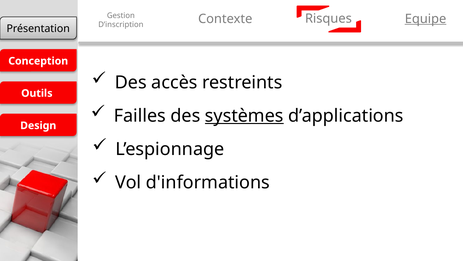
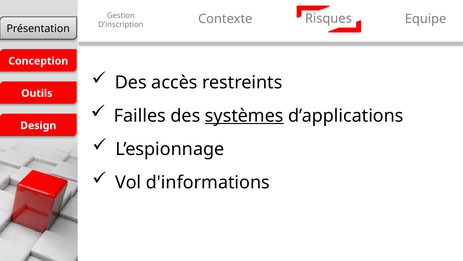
Equipe underline: present -> none (426, 19)
